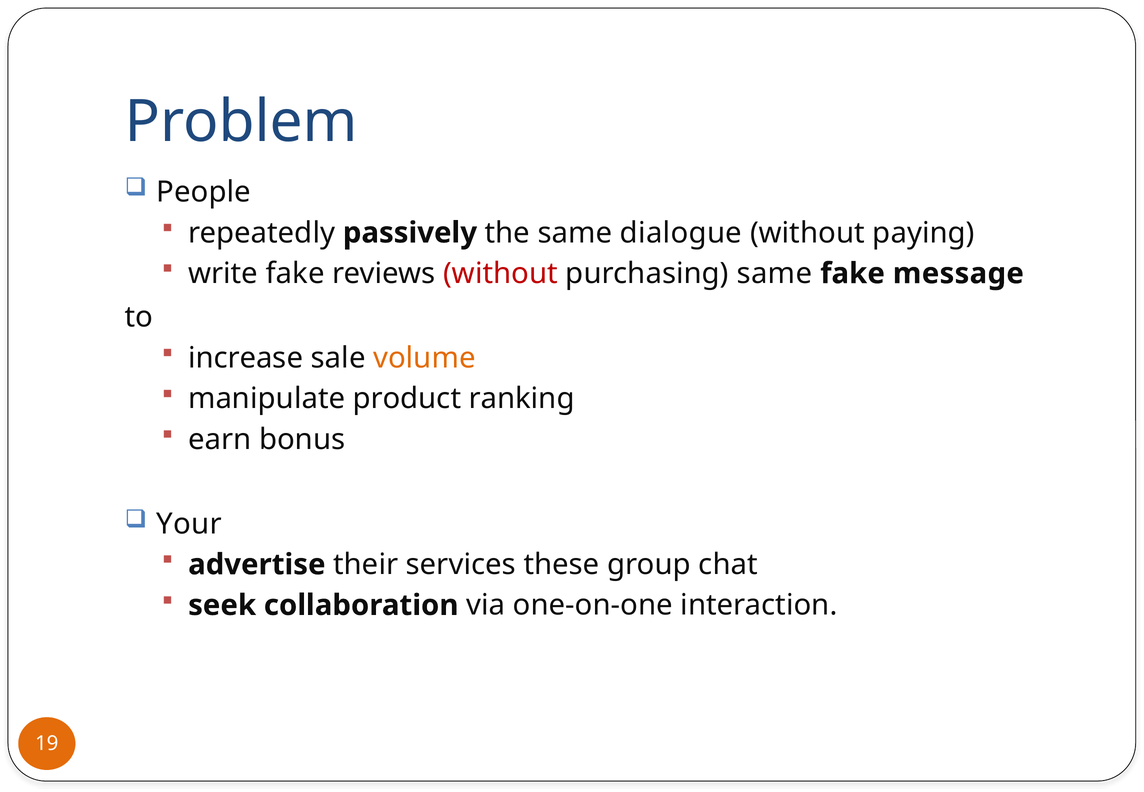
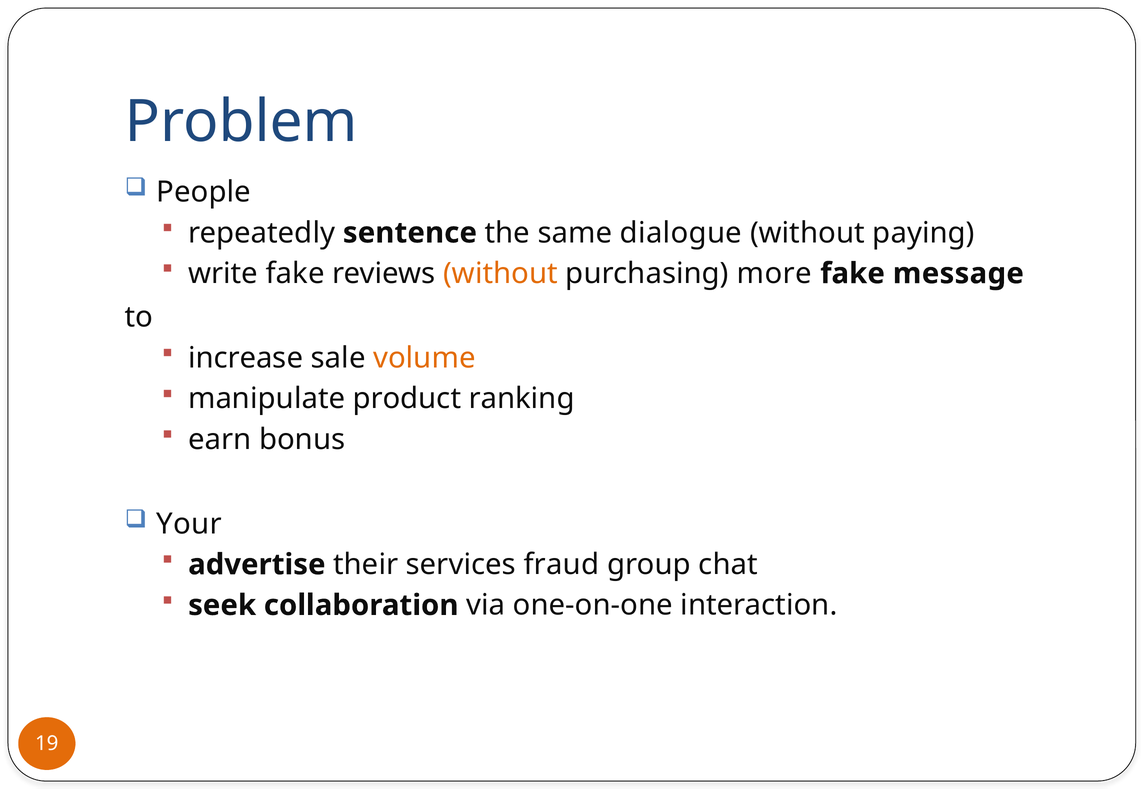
passively: passively -> sentence (410, 233)
without colour: red -> orange (501, 274)
purchasing same: same -> more (774, 274)
these: these -> fraud (561, 565)
